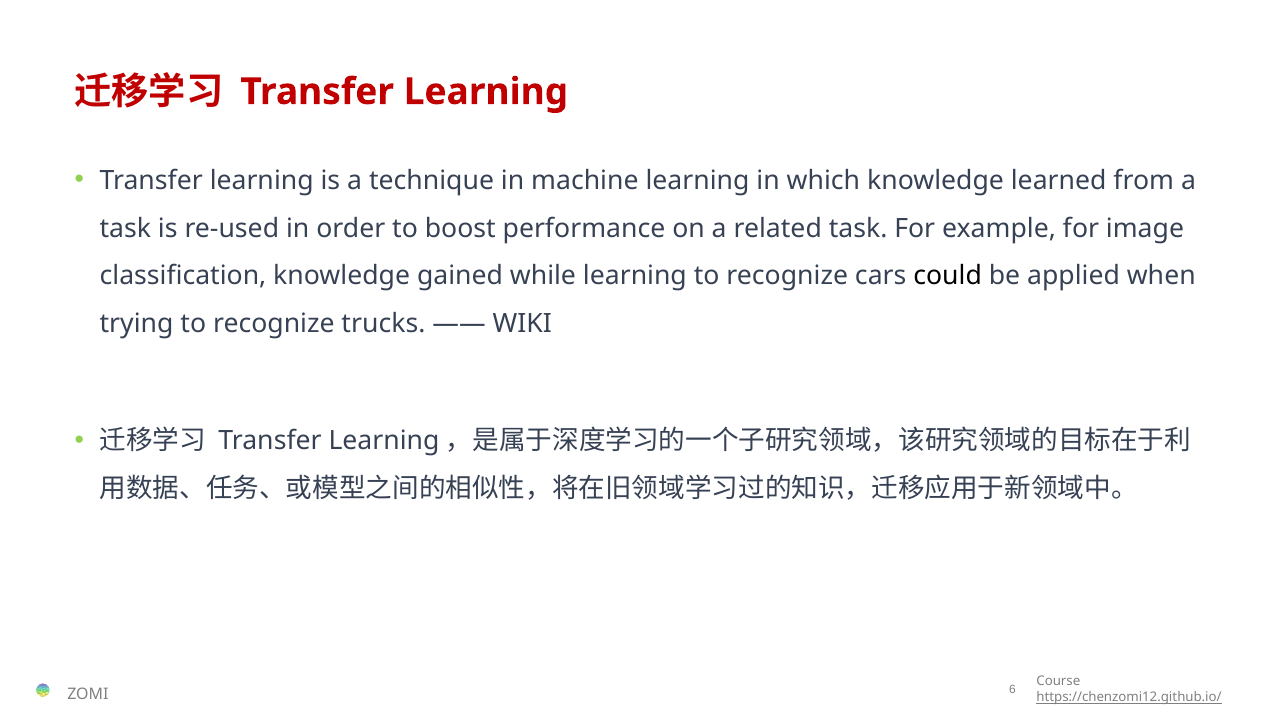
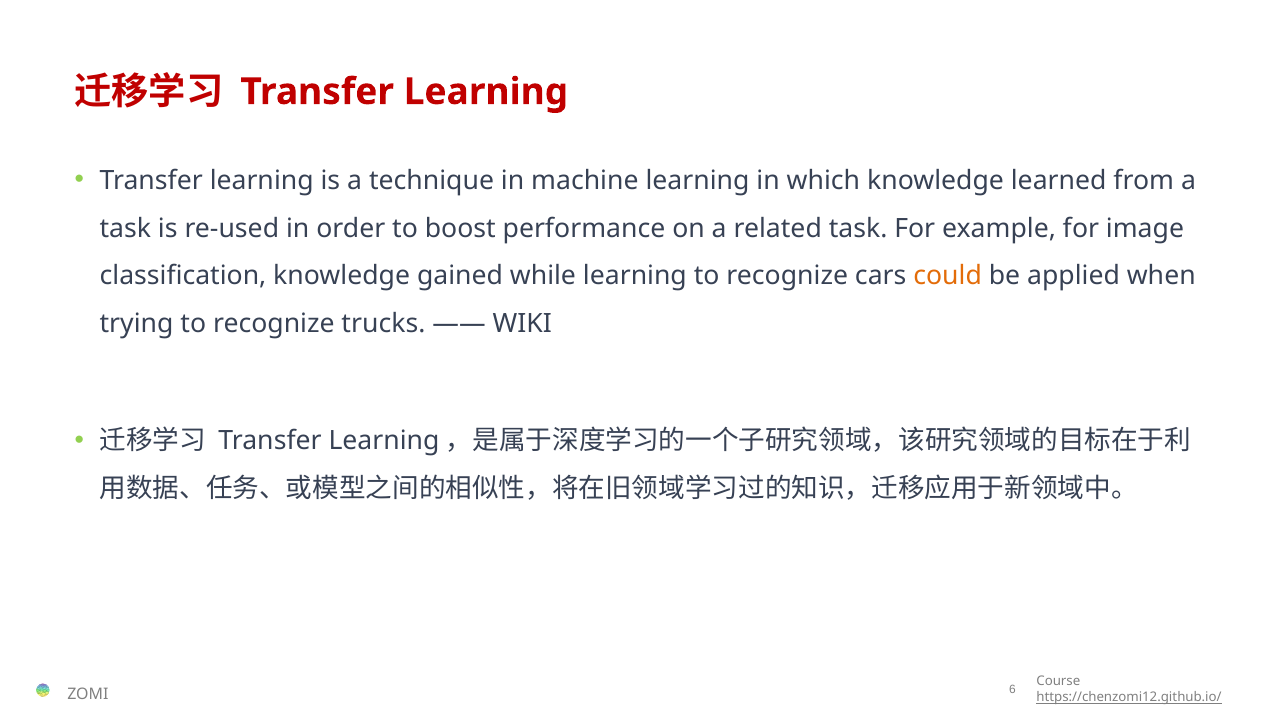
could colour: black -> orange (948, 276)
